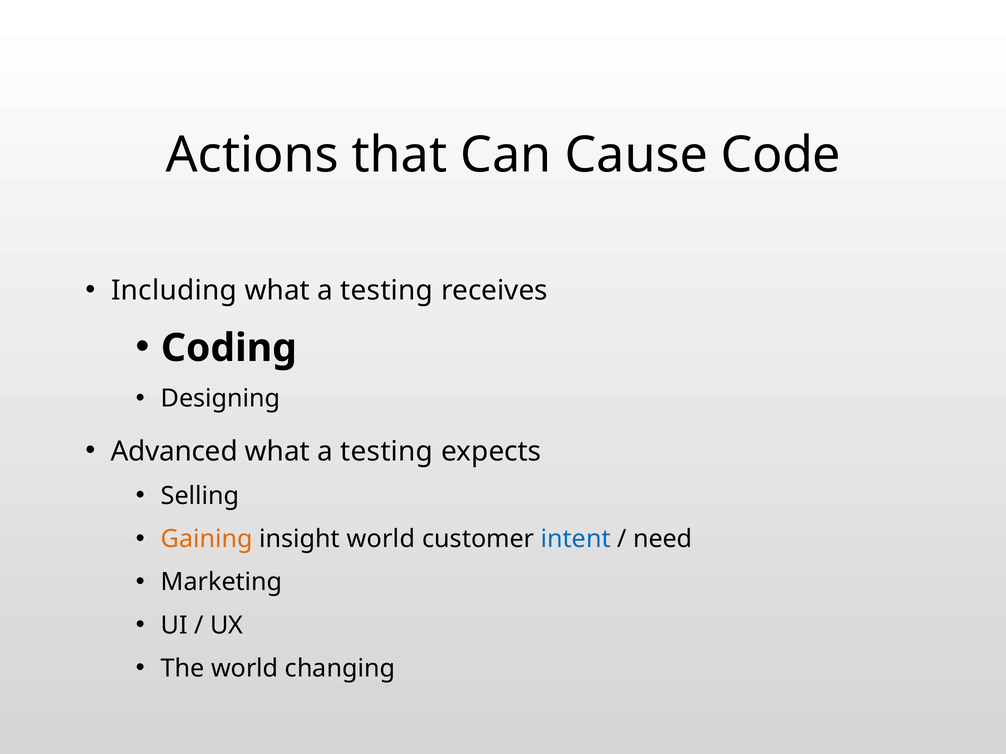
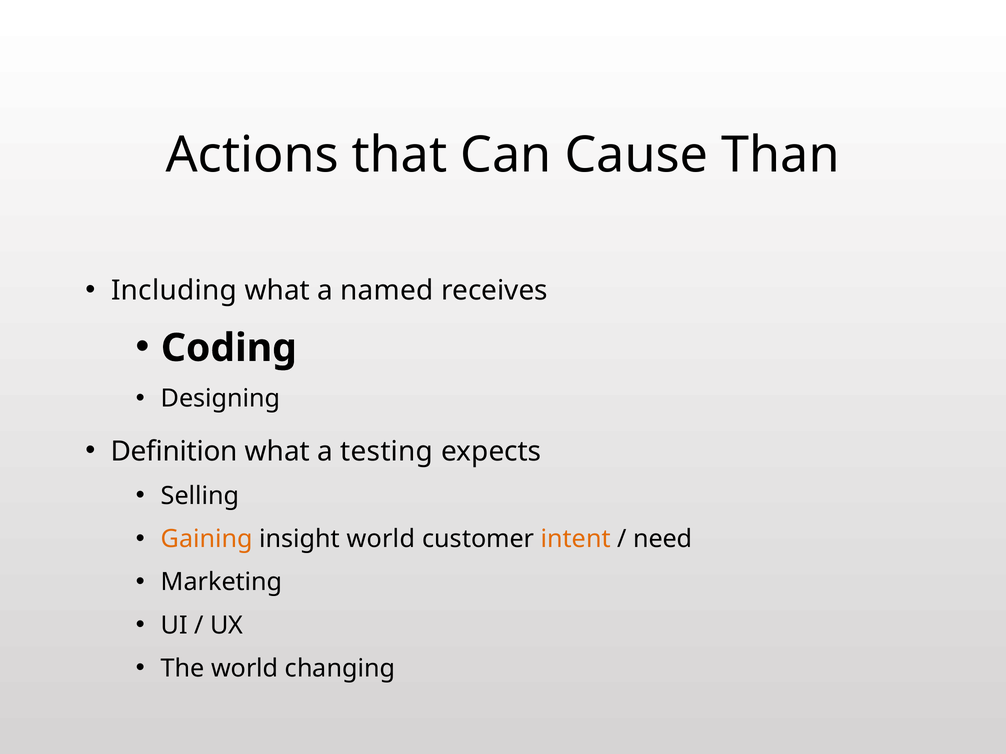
Code: Code -> Than (781, 155)
testing: testing -> named (387, 291)
Advanced: Advanced -> Definition (174, 452)
intent colour: blue -> orange (576, 539)
